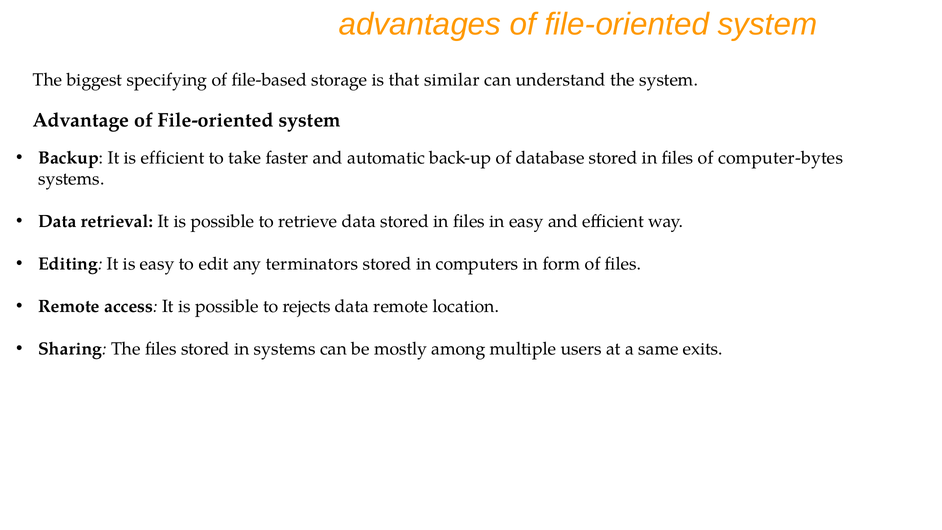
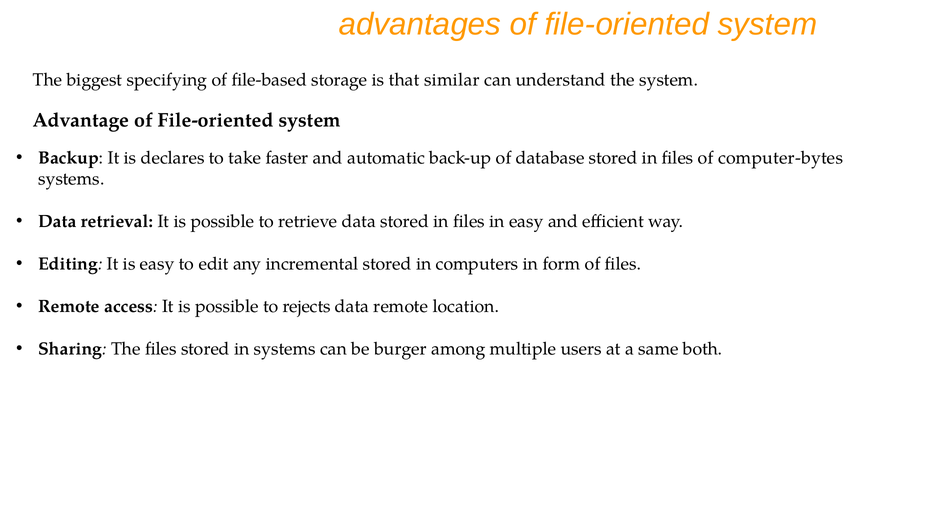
is efficient: efficient -> declares (173, 158)
terminators: terminators -> incremental (312, 264)
mostly: mostly -> burger (401, 349)
exits: exits -> both (703, 349)
